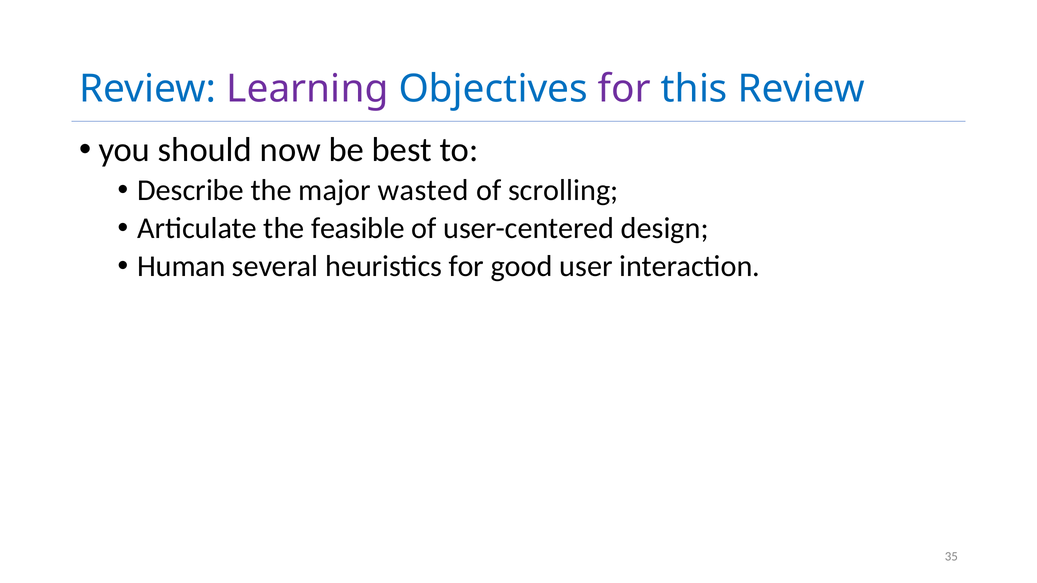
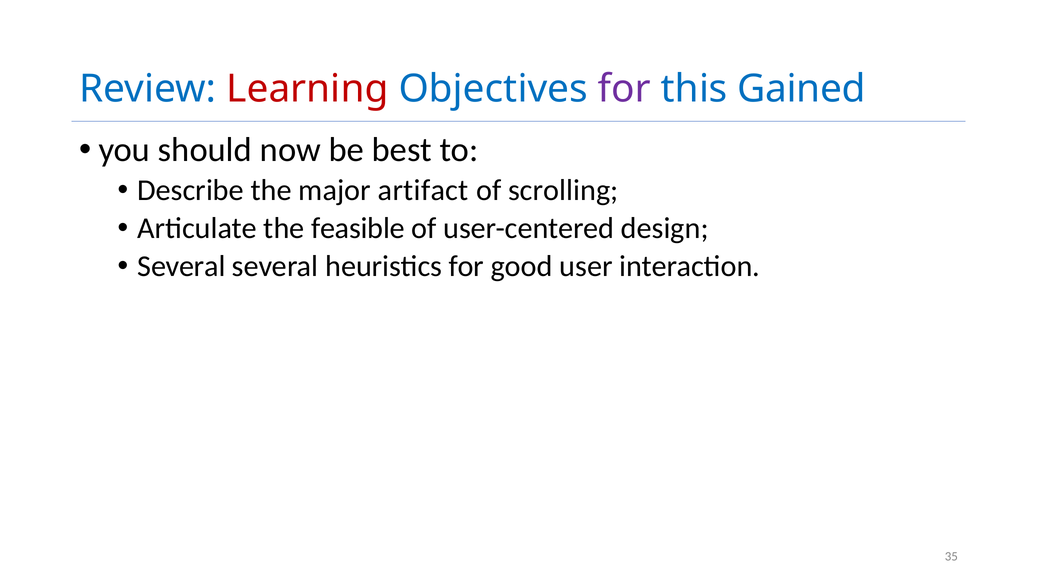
Learning colour: purple -> red (307, 89)
this Review: Review -> Gained (801, 89)
wasted: wasted -> artifact (423, 190)
Human: Human -> Several (181, 267)
